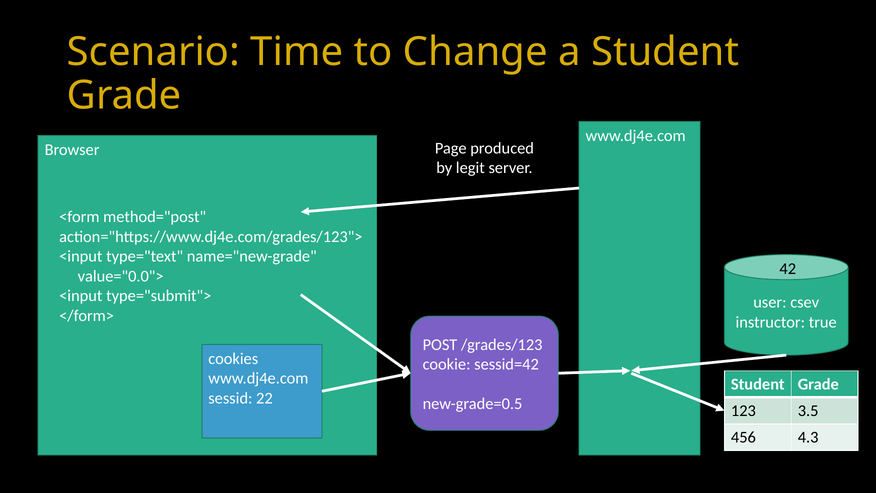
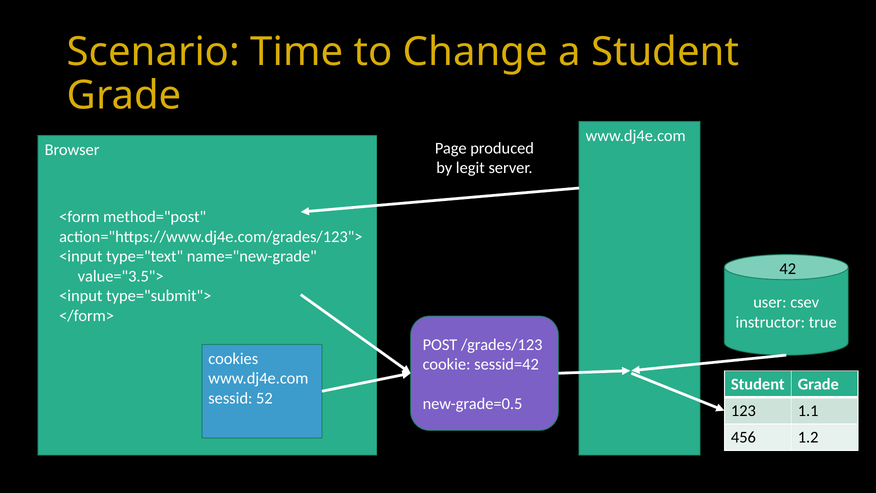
value="0.0">: value="0.0"> -> value="3.5"> (121, 276)
22: 22 -> 52 (264, 398)
3.5: 3.5 -> 1.1 (808, 411)
4.3: 4.3 -> 1.2 (808, 437)
